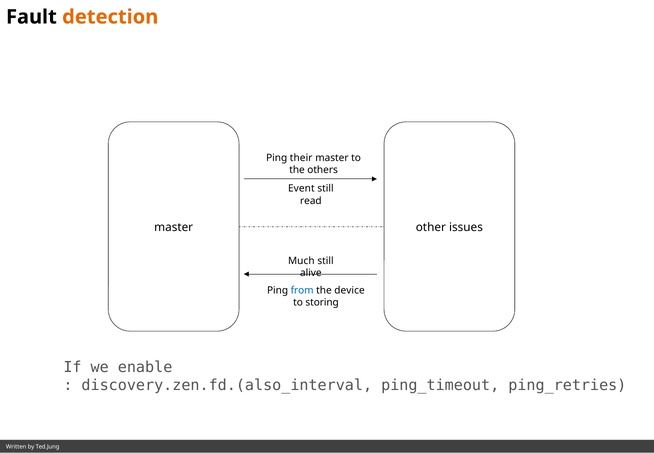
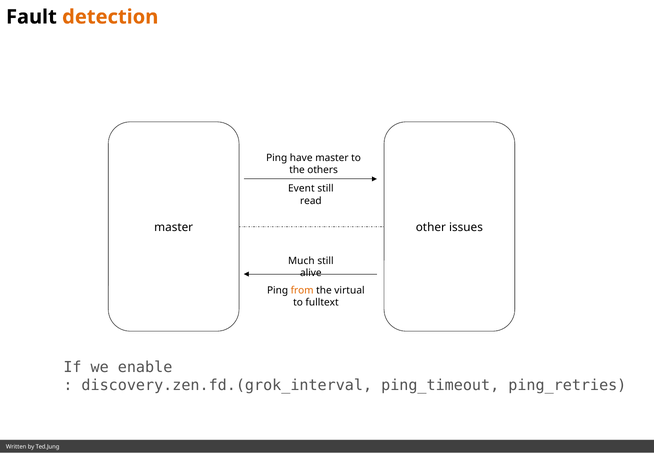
their: their -> have (301, 158)
from colour: blue -> orange (302, 290)
device: device -> virtual (349, 290)
storing: storing -> fulltext (322, 302)
discovery.zen.fd.(also_interval: discovery.zen.fd.(also_interval -> discovery.zen.fd.(grok_interval (227, 385)
